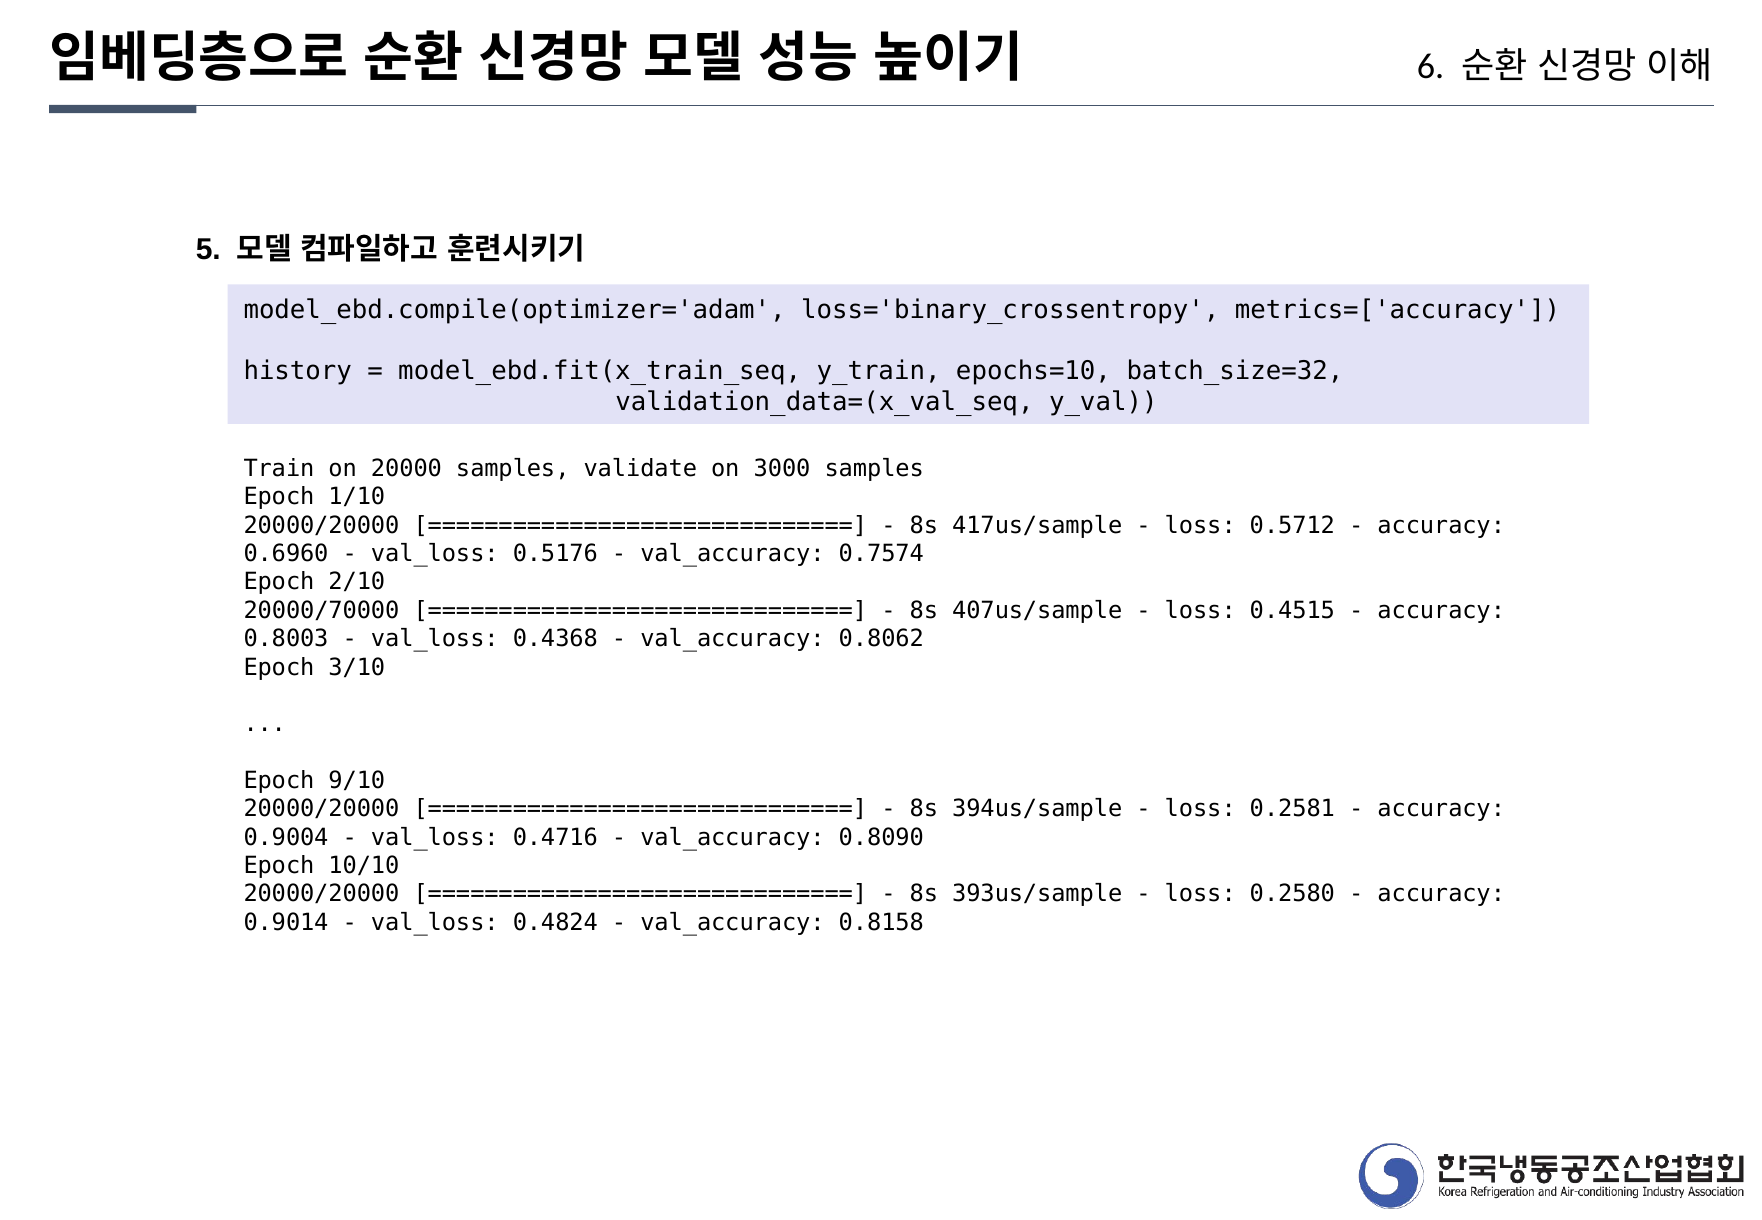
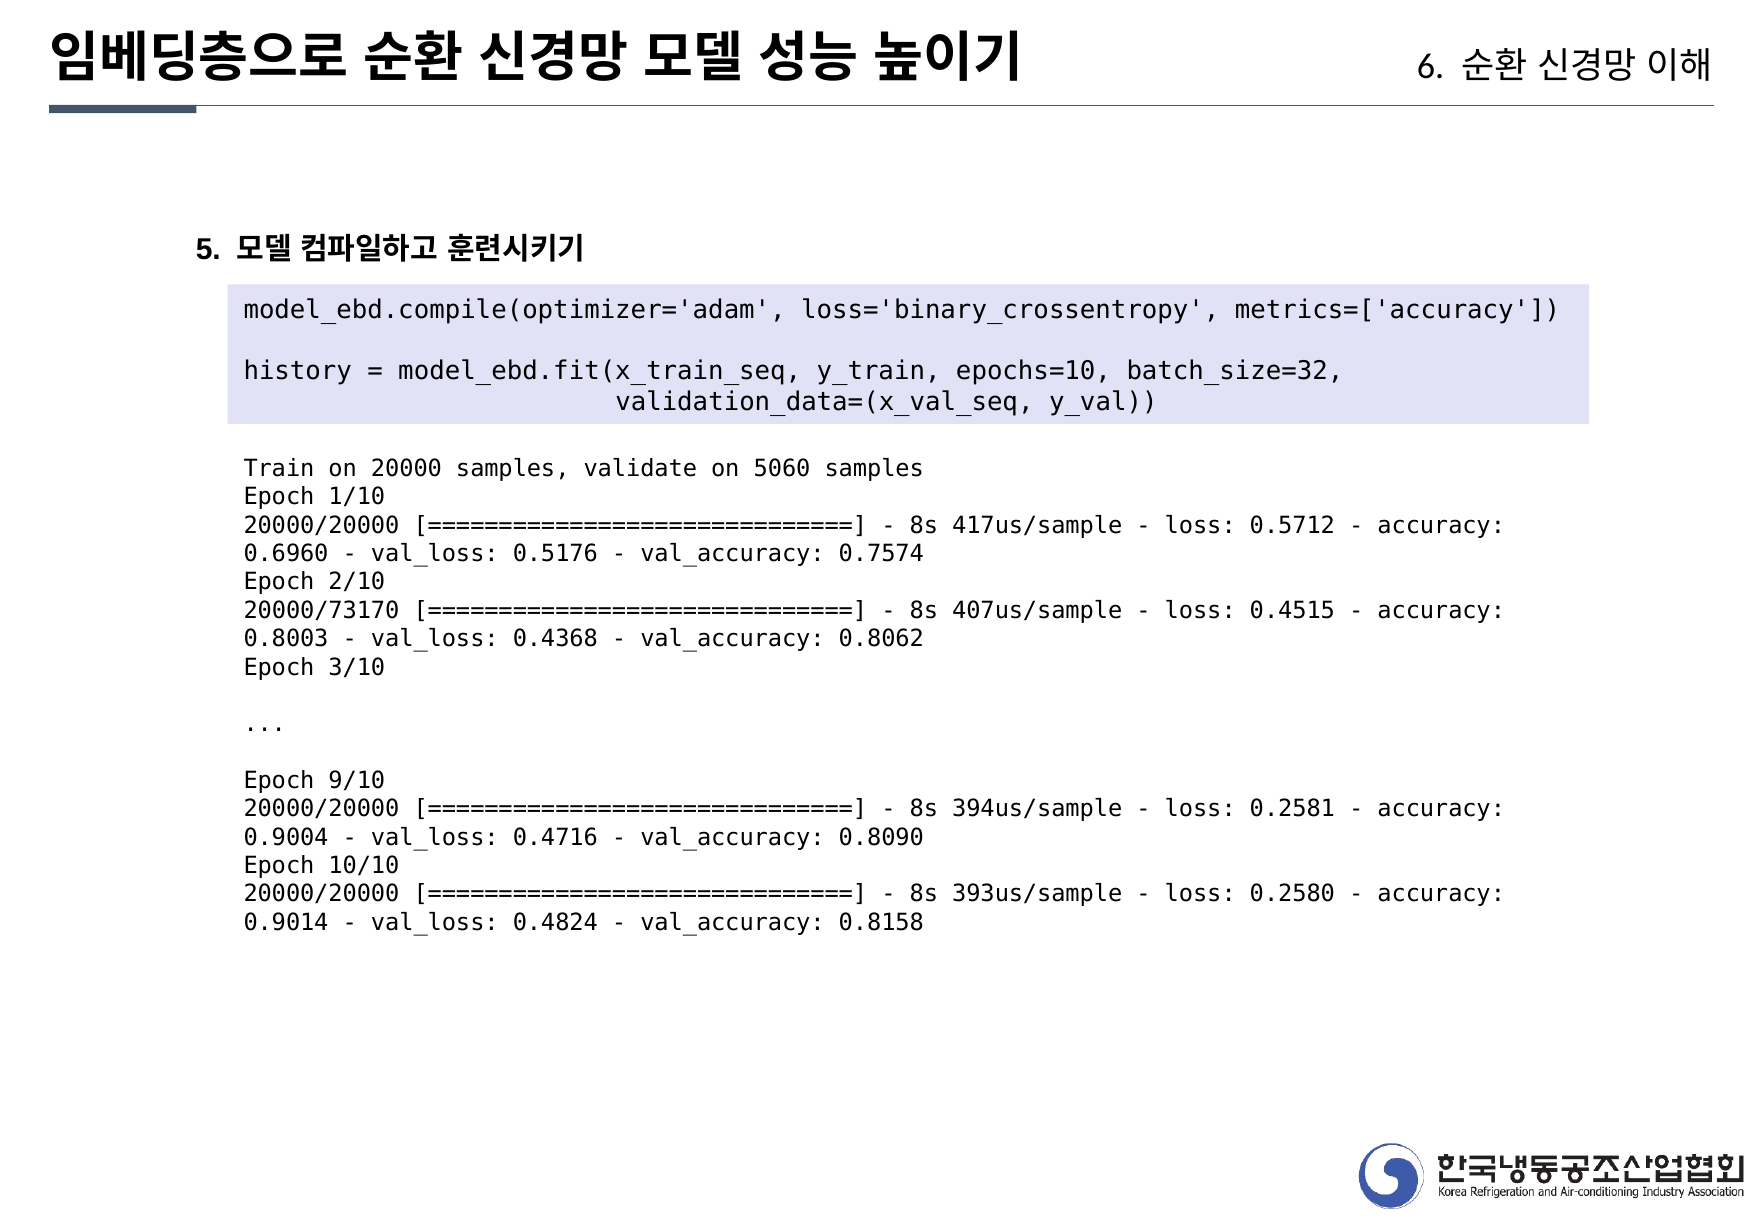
3000: 3000 -> 5060 (782, 469)
20000/70000: 20000/70000 -> 20000/73170 (321, 610)
